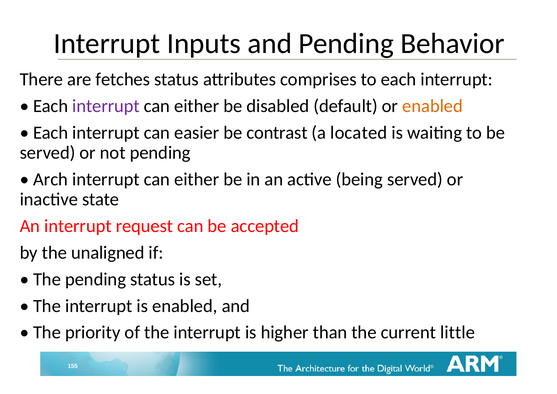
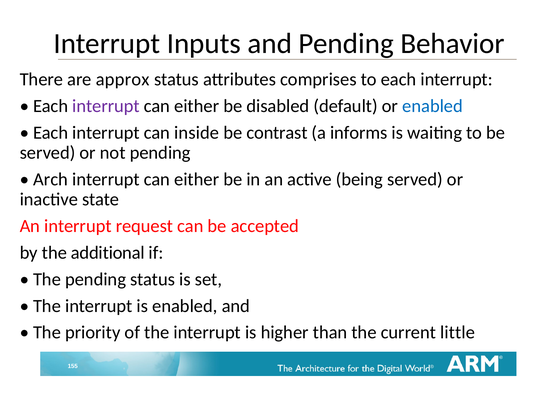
fetches: fetches -> approx (123, 79)
enabled colour: orange -> blue (433, 106)
easier: easier -> inside (197, 132)
located: located -> informs (359, 132)
unaligned: unaligned -> additional (108, 252)
